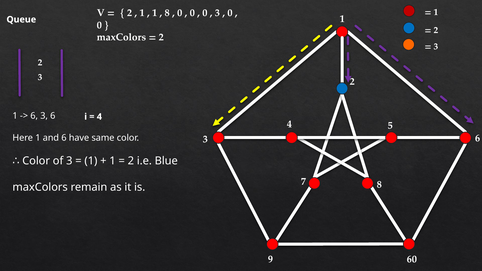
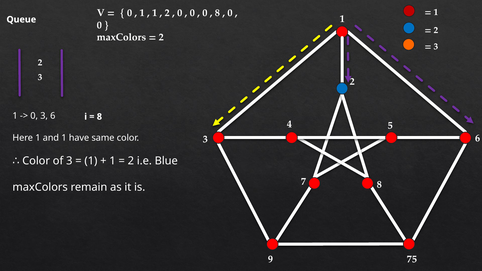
2: 2 -> 0 (130, 13)
8: 8 -> 2 (167, 13)
3: 3 -> 8 (217, 13)
6: 6 -> 0 (34, 116)
4: 4 -> 8 (99, 117)
and 6: 6 -> 1 (64, 138)
60: 60 -> 75 (412, 259)
